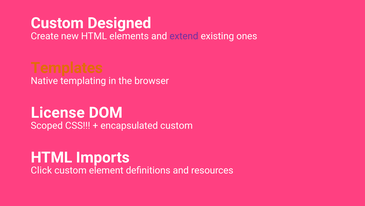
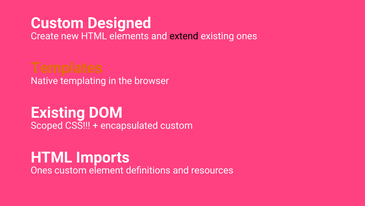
extend colour: purple -> black (184, 36)
License: License -> Existing (58, 112)
Click: Click -> Ones (41, 170)
